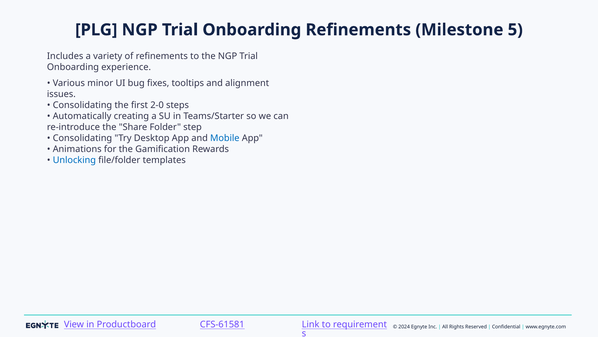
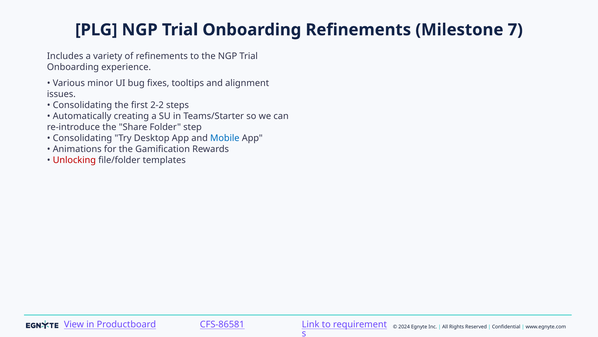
5: 5 -> 7 (515, 30)
2-0: 2-0 -> 2-2 (157, 105)
Unlocking colour: blue -> red (74, 160)
CFS-61581: CFS-61581 -> CFS-86581 (222, 324)
